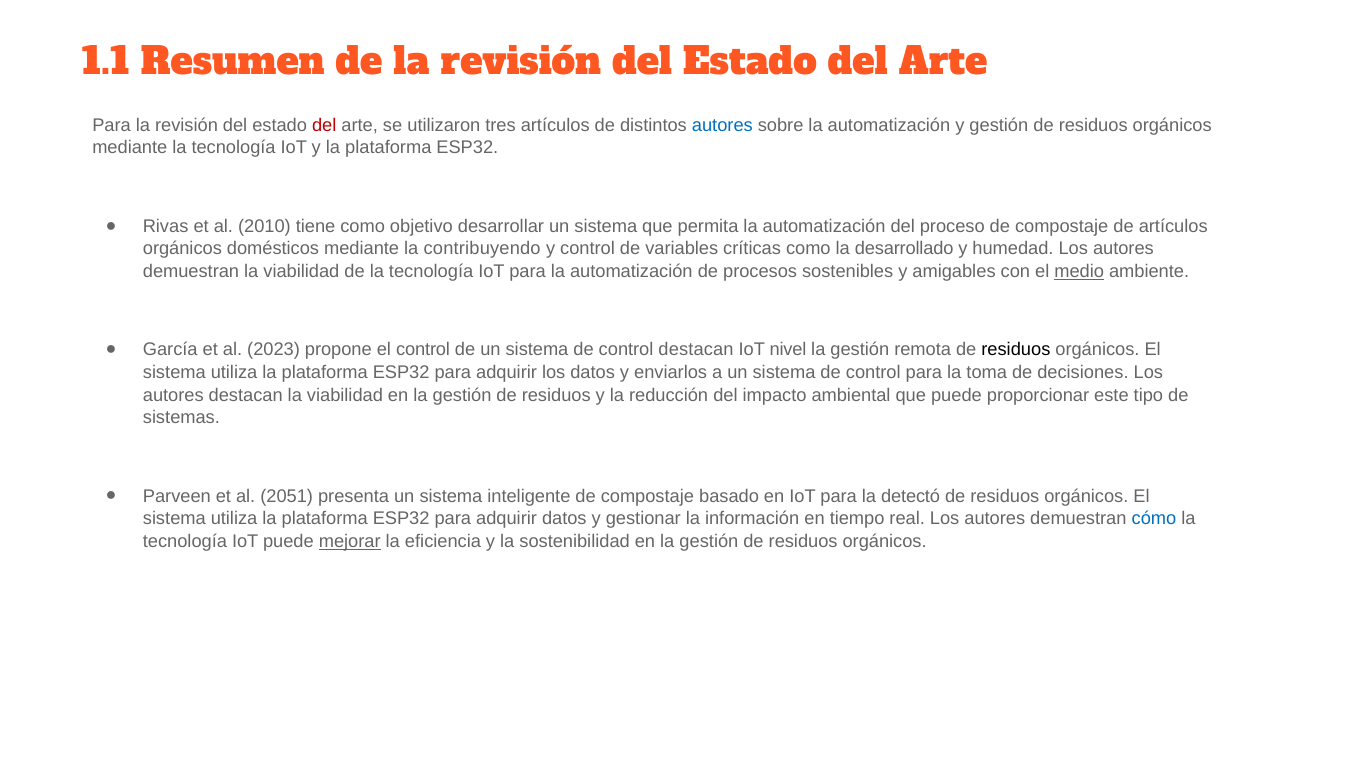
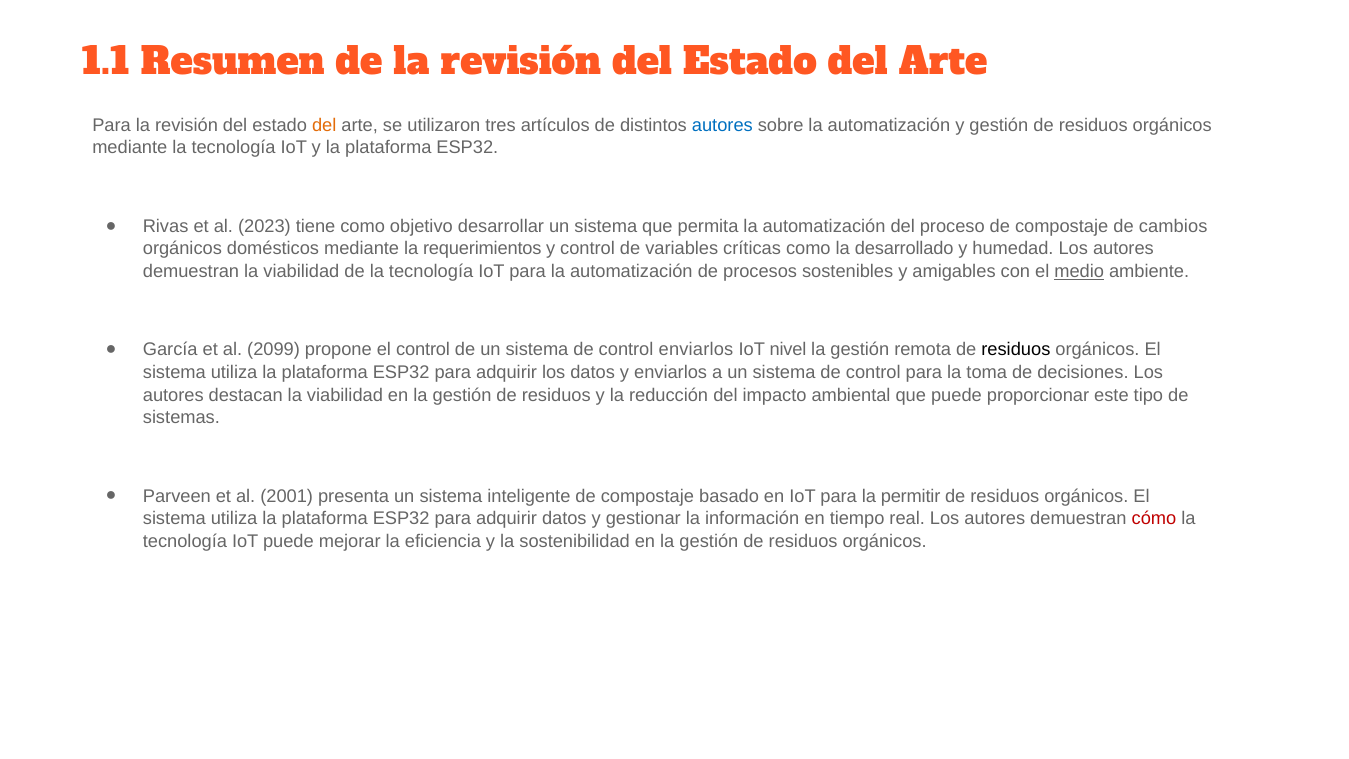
del colour: red -> orange (324, 125)
2010: 2010 -> 2023 (264, 226)
de artículos: artículos -> cambios (1173, 226)
contribuyendo: contribuyendo -> requerimientos (482, 249)
2023: 2023 -> 2099 (274, 350)
control destacan: destacan -> enviarlos (696, 350)
2051: 2051 -> 2001 (287, 496)
detectó: detectó -> permitir (911, 496)
cómo colour: blue -> red (1154, 519)
mejorar underline: present -> none (350, 541)
